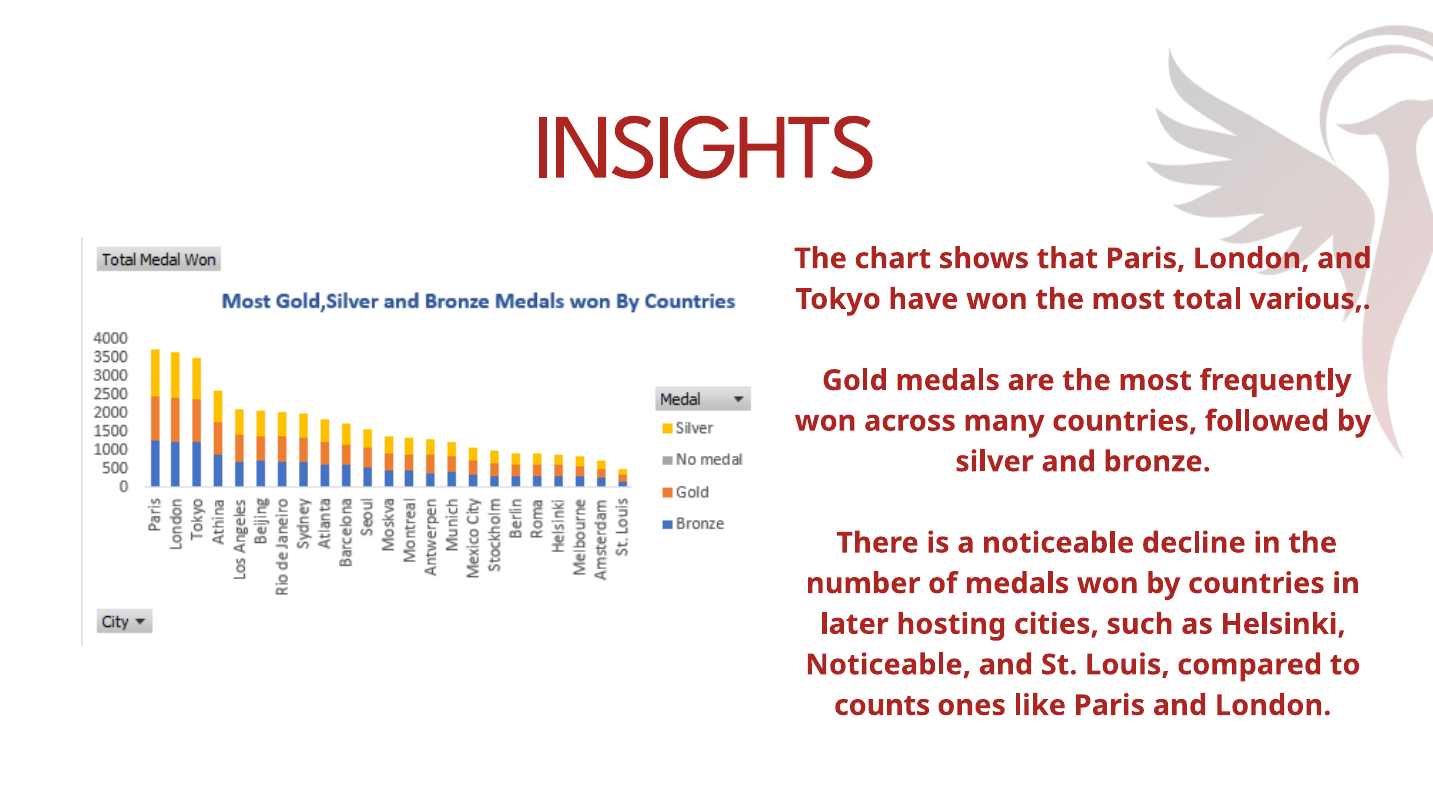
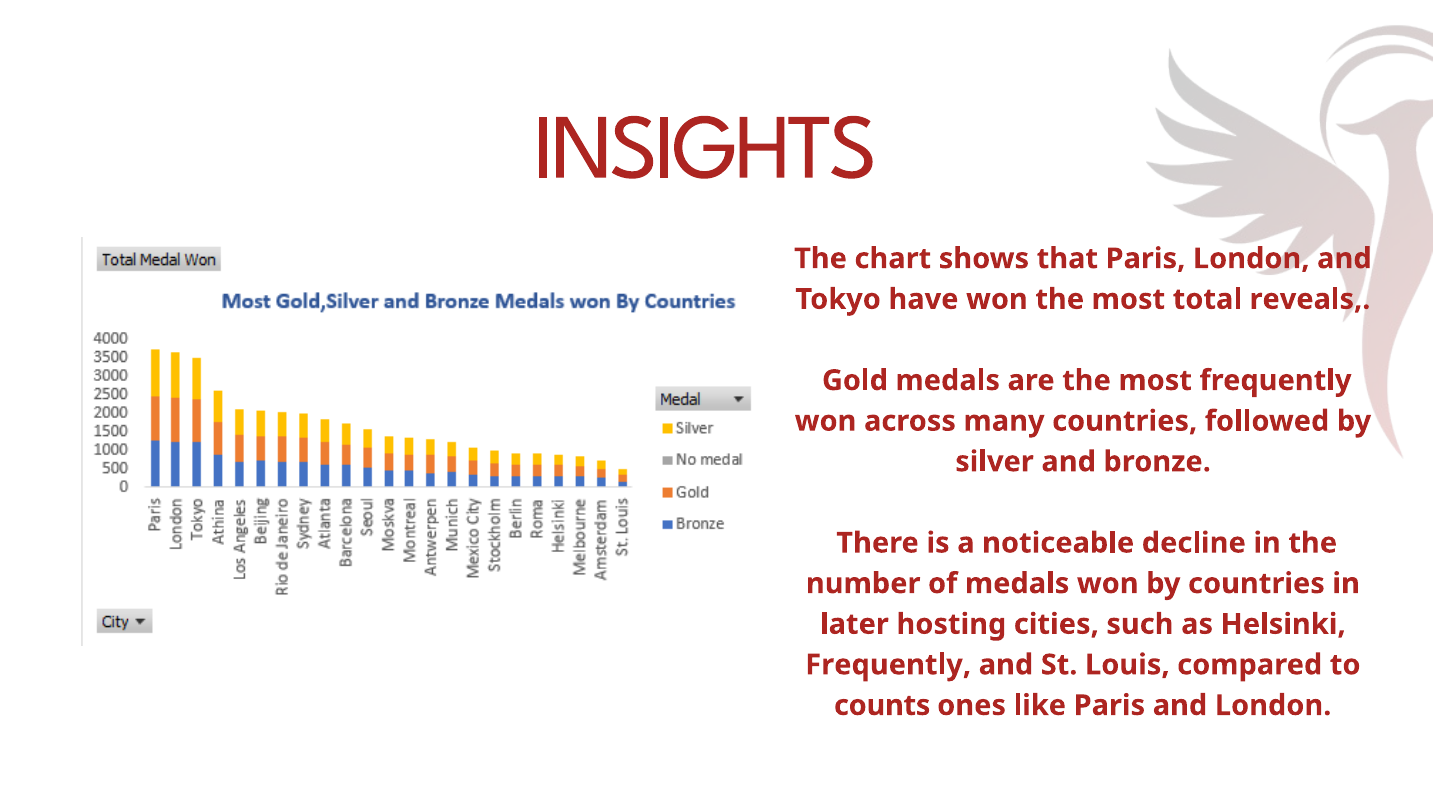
various: various -> reveals (1310, 299)
Noticeable: Noticeable -> Frequently (888, 665)
